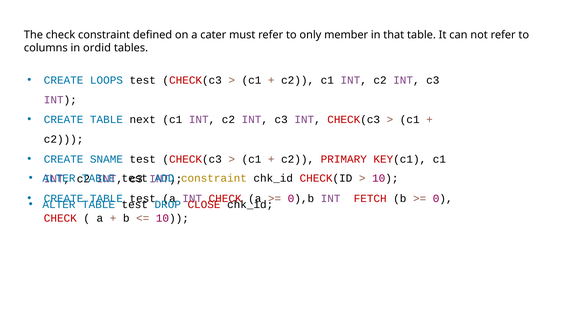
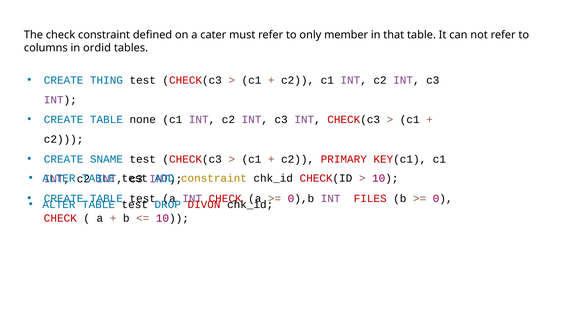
LOOPS: LOOPS -> THING (106, 80)
next: next -> none (143, 120)
FETCH: FETCH -> FILES (370, 199)
CLOSE: CLOSE -> DIVON (204, 205)
